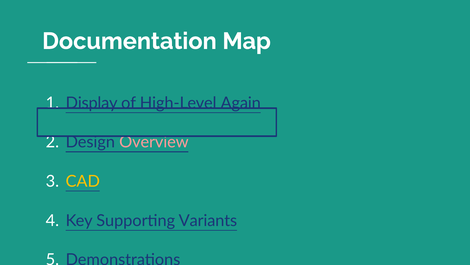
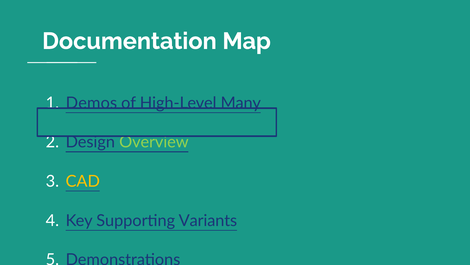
Display: Display -> Demos (91, 103)
Again: Again -> Many (241, 103)
Overview colour: pink -> light green (154, 142)
